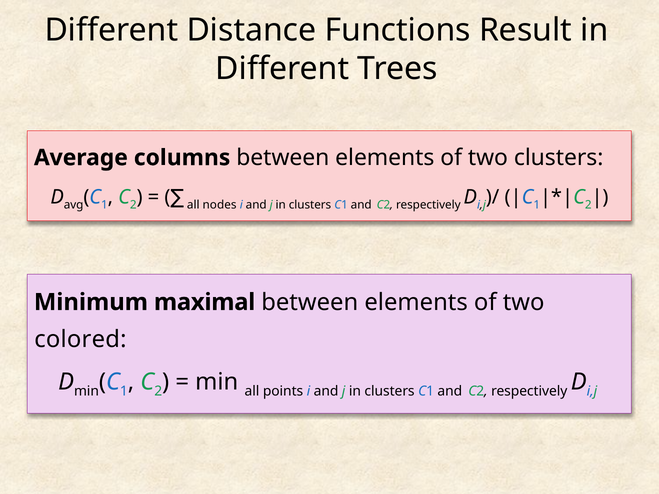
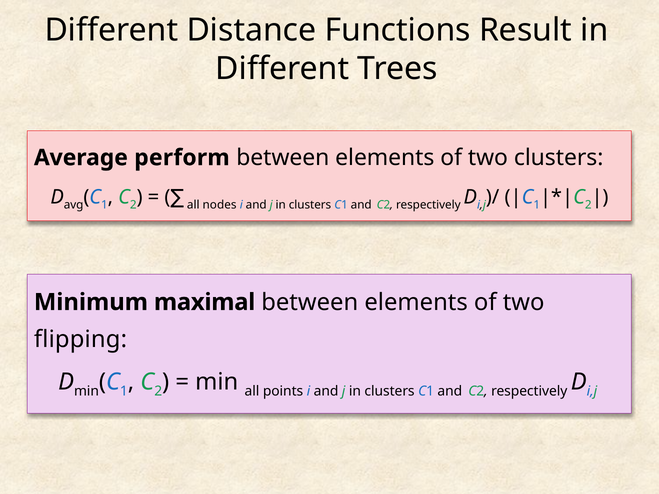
columns: columns -> perform (182, 158)
colored: colored -> flipping (80, 339)
